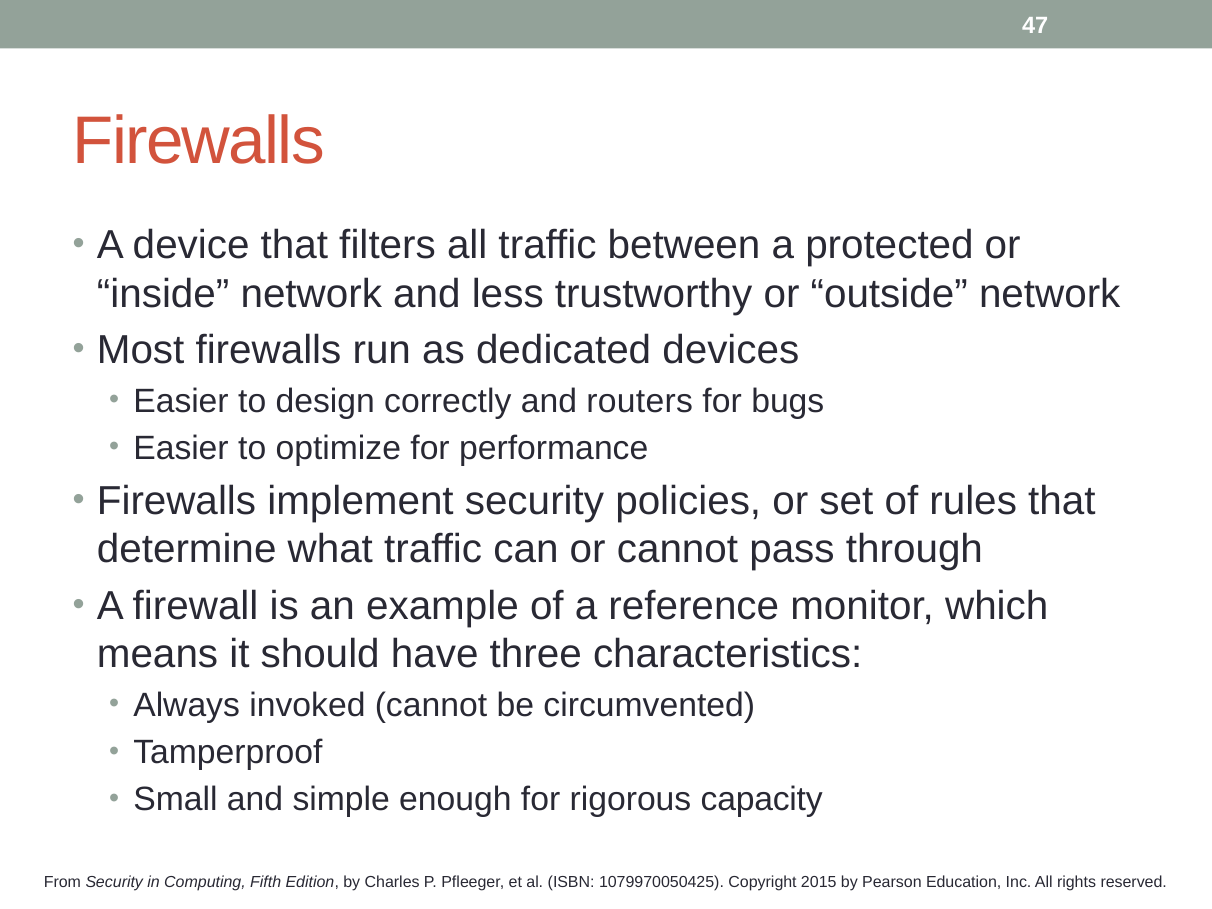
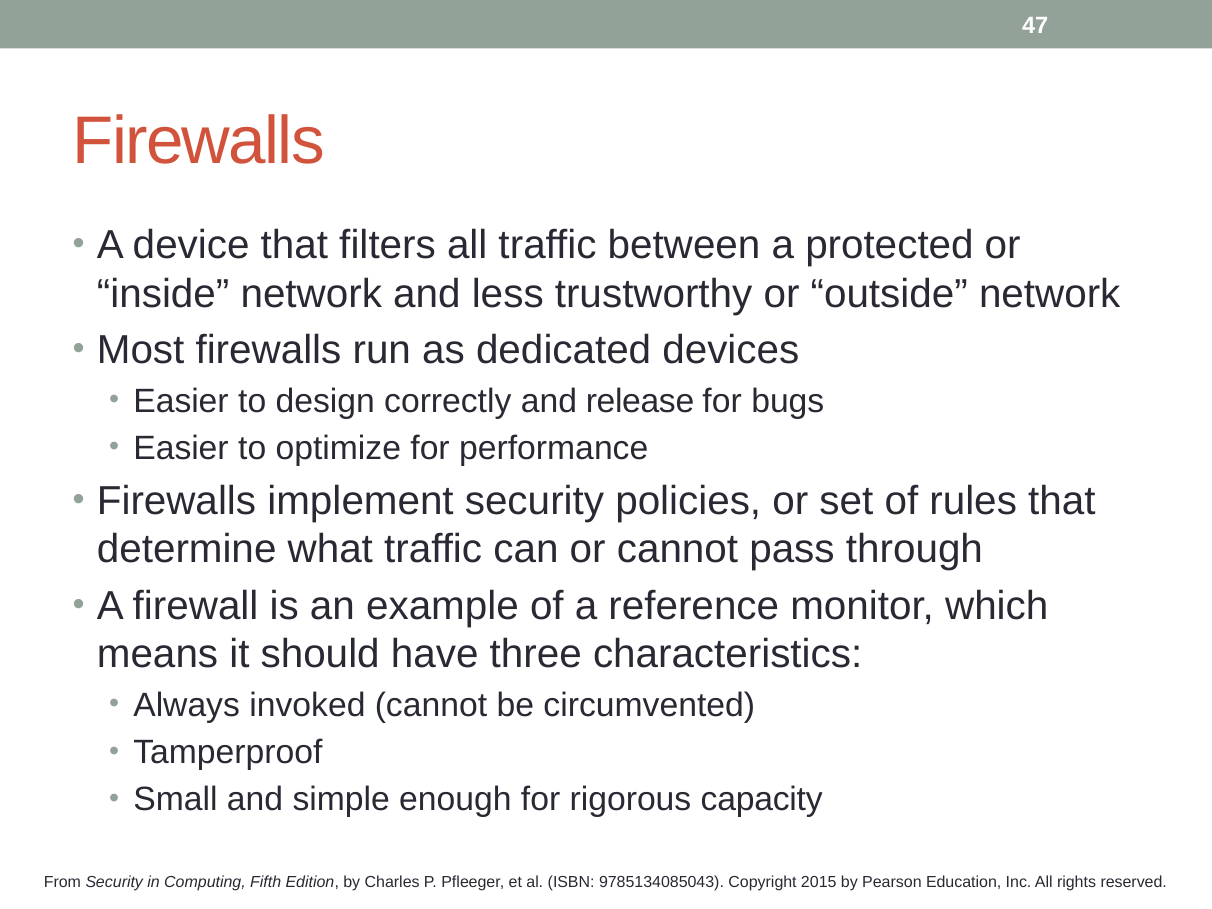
routers: routers -> release (640, 401)
1079970050425: 1079970050425 -> 9785134085043 (661, 882)
